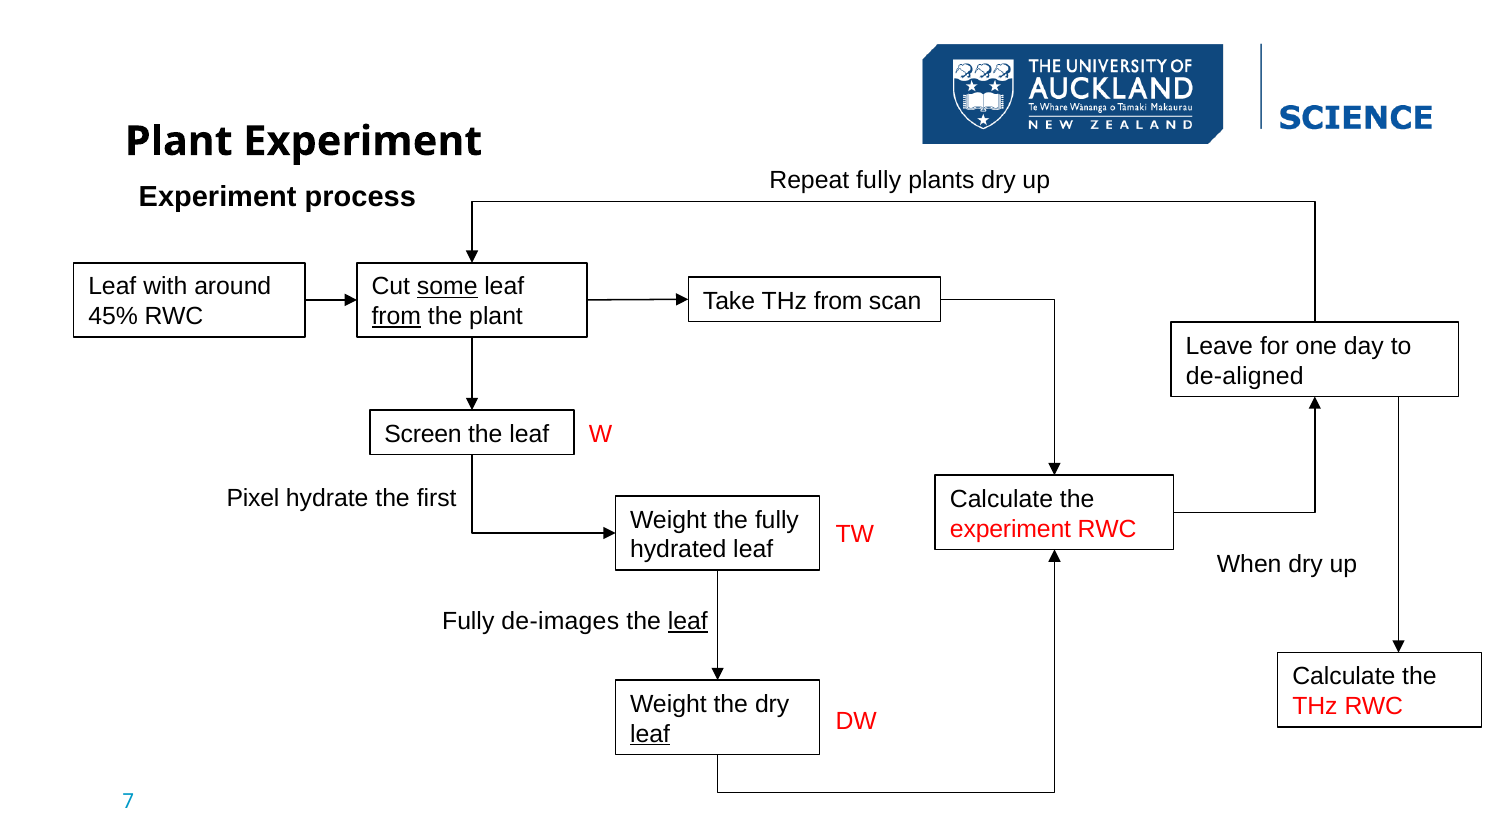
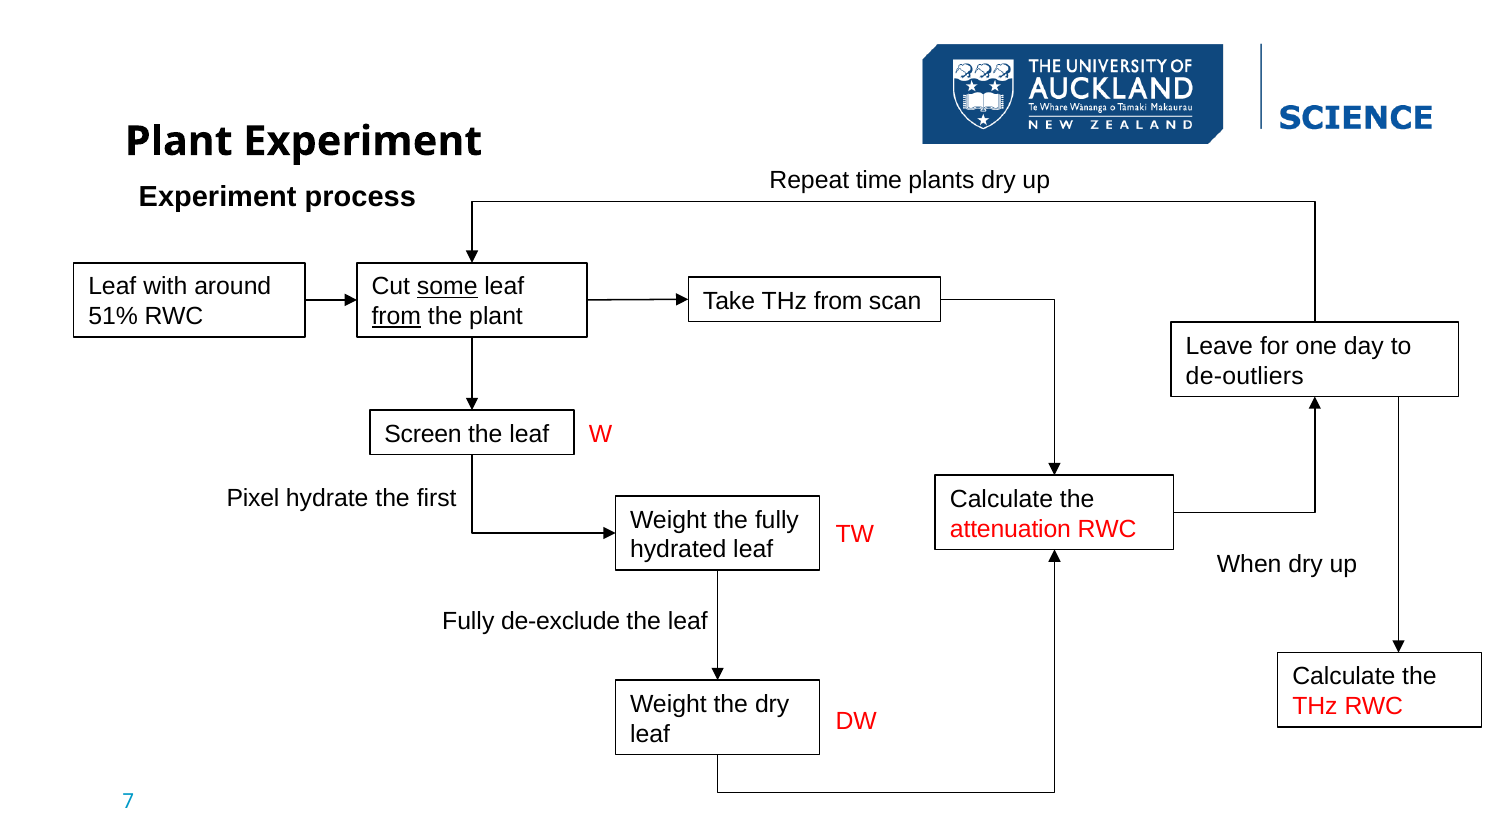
Repeat fully: fully -> time (879, 180)
45%: 45% -> 51% (113, 316)
de-aligned: de-aligned -> de-outliers (1245, 376)
experiment: experiment -> attenuation (1010, 529)
de-images: de-images -> de-exclude (561, 621)
leaf underline: present -> none (688, 621)
leaf underline: present -> none (650, 734)
